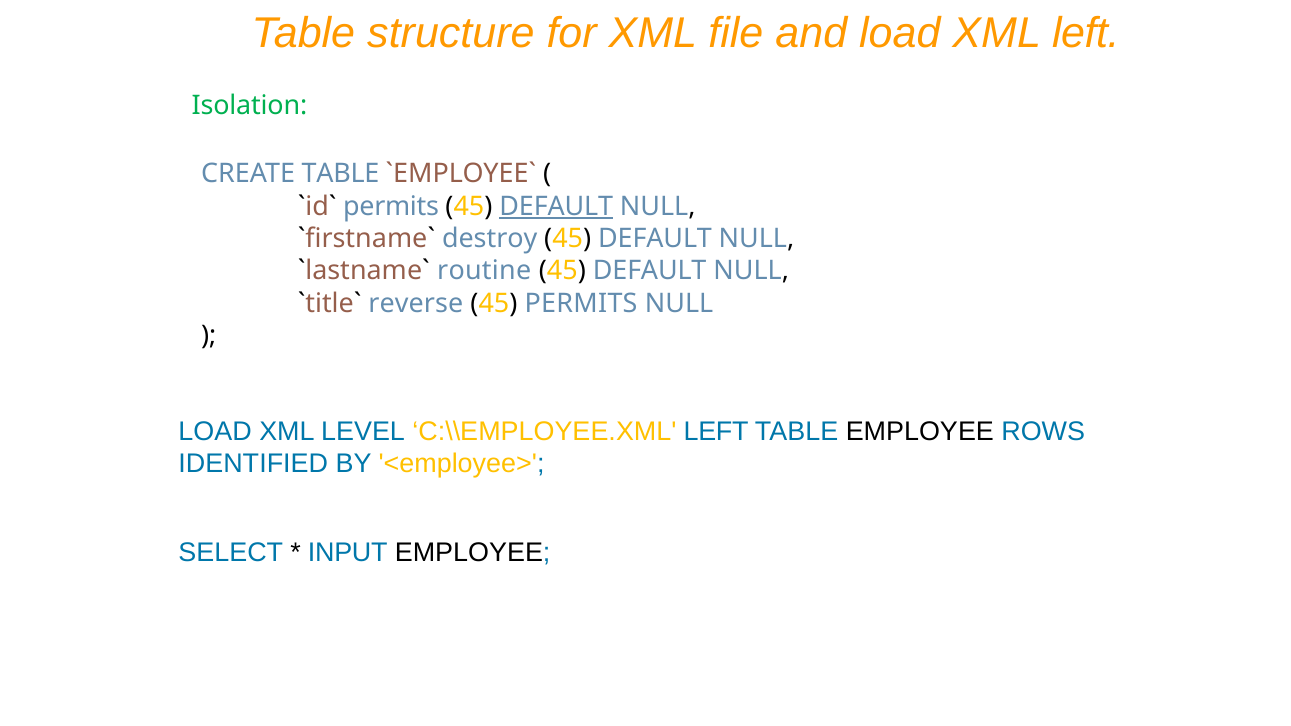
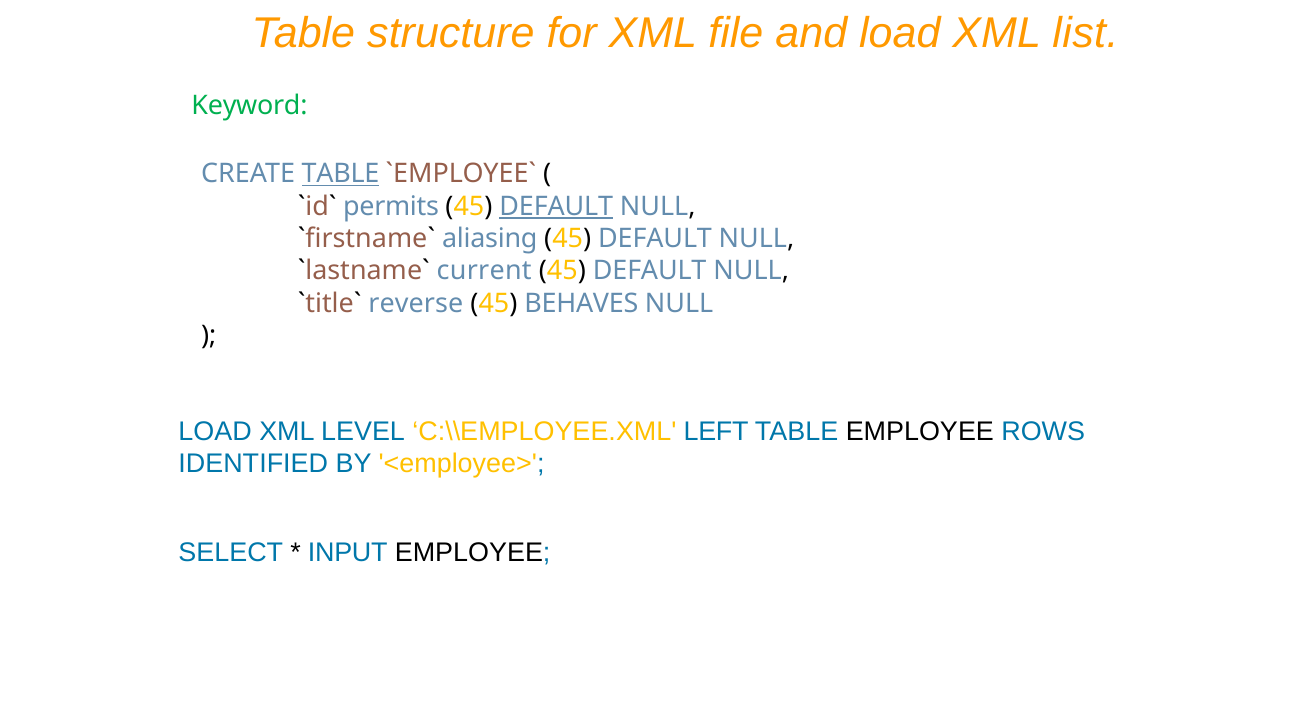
XML left: left -> list (1085, 34)
Isolation: Isolation -> Keyword (249, 106)
TABLE underline: none -> present (340, 174)
destroy: destroy -> aliasing (490, 239)
routine: routine -> current (484, 271)
45 PERMITS: PERMITS -> BEHAVES (581, 303)
